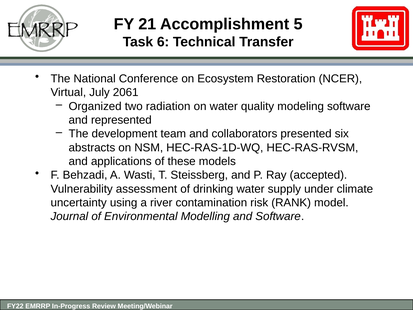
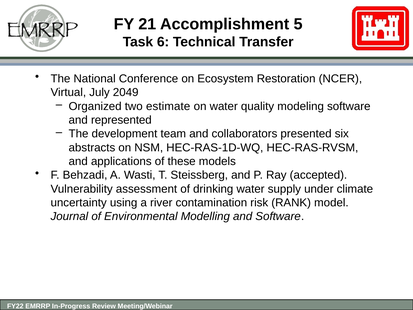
2061: 2061 -> 2049 (126, 92)
radiation: radiation -> estimate (168, 106)
